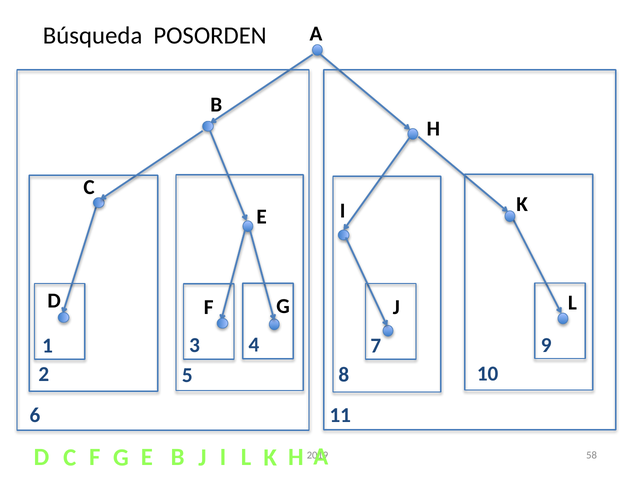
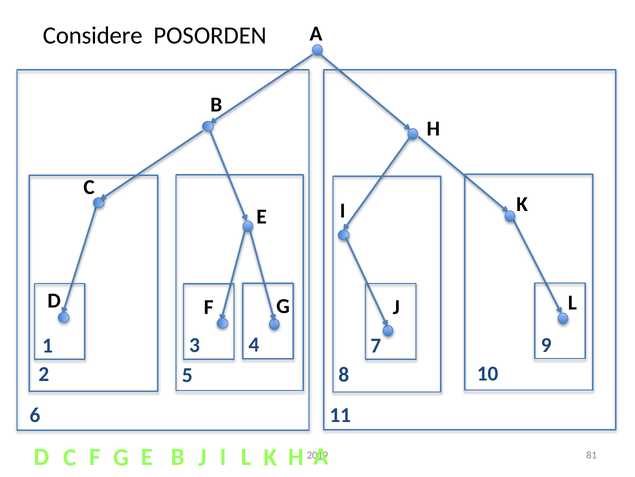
Búsqueda: Búsqueda -> Considere (93, 35)
58: 58 -> 81 (592, 455)
